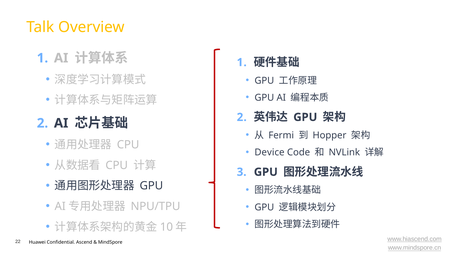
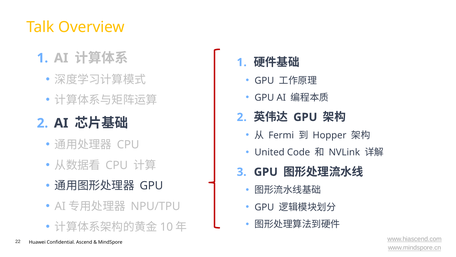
Device: Device -> United (270, 152)
